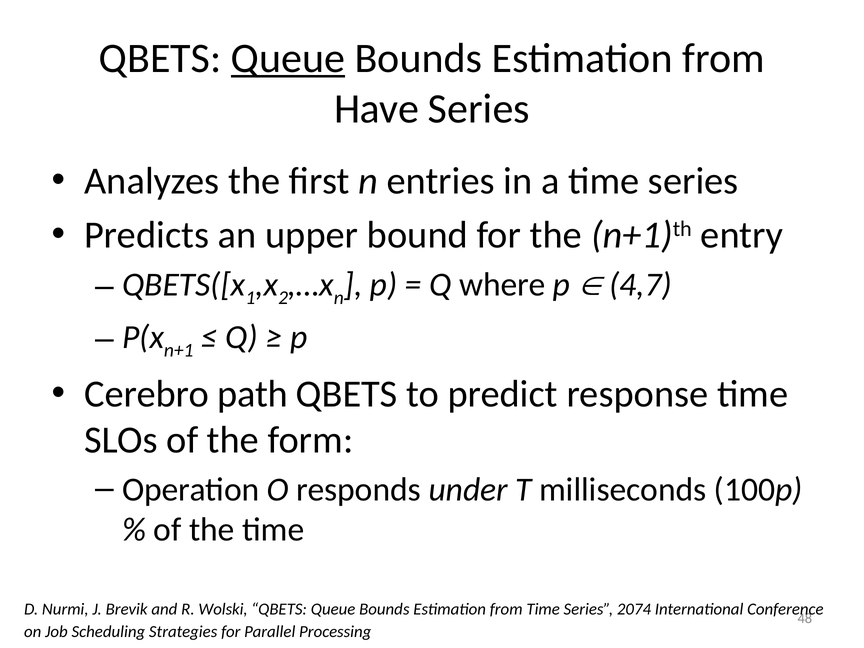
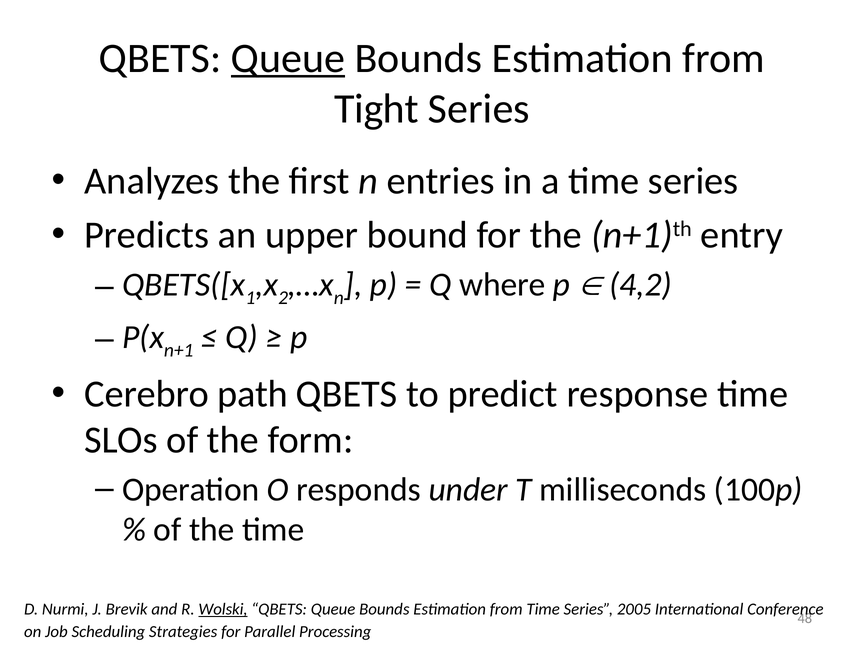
Have: Have -> Tight (376, 109)
4,7: 4,7 -> 4,2 (640, 285)
Wolski underline: none -> present (223, 609)
2074: 2074 -> 2005 (634, 609)
